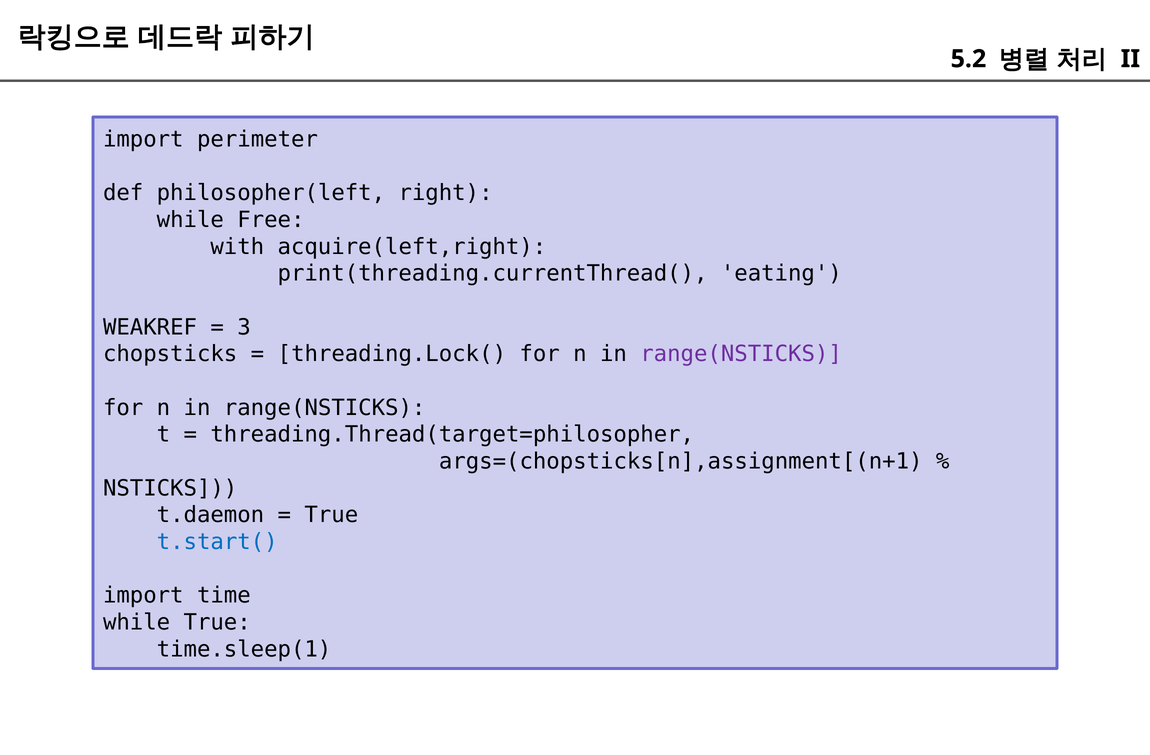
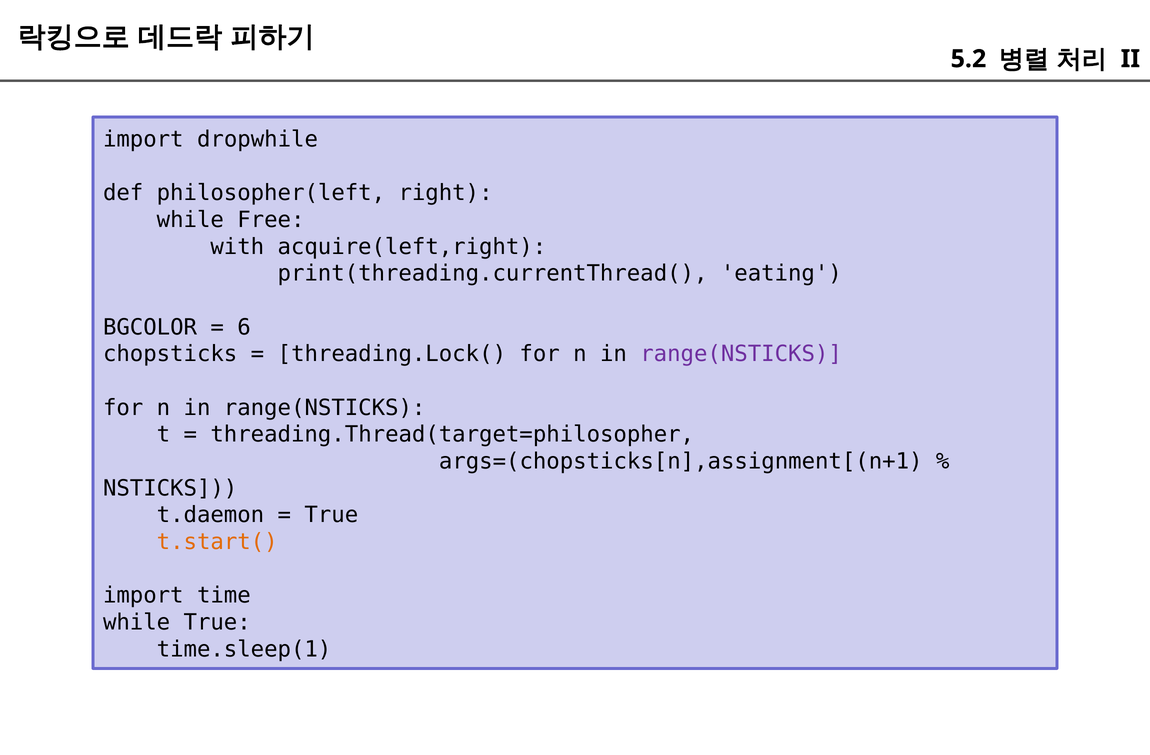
perimeter: perimeter -> dropwhile (258, 139)
WEAKREF: WEAKREF -> BGCOLOR (150, 327)
3: 3 -> 6 (244, 327)
t.start( colour: blue -> orange (217, 542)
